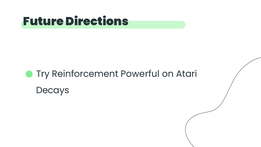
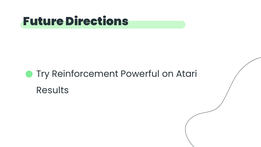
Decays: Decays -> Results (53, 90)
